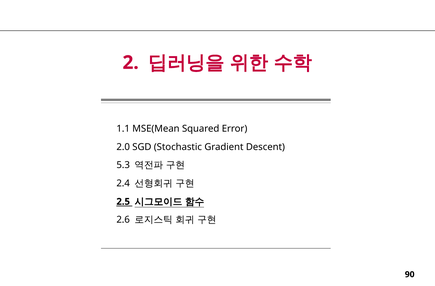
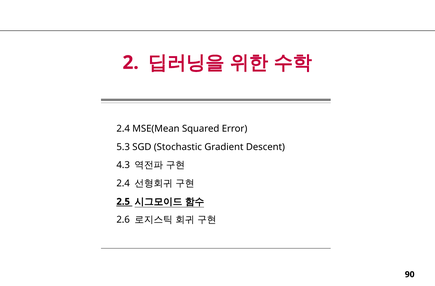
1.1: 1.1 -> 2.4 (123, 129)
2.0: 2.0 -> 5.3 (123, 147)
5.3: 5.3 -> 4.3 (123, 165)
